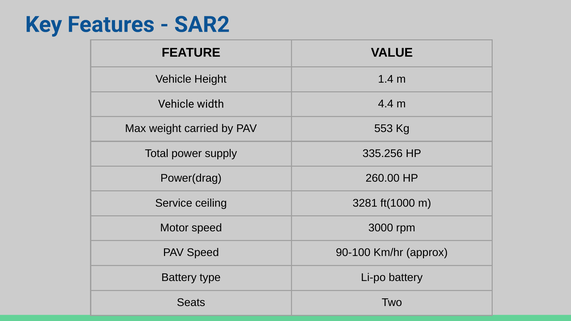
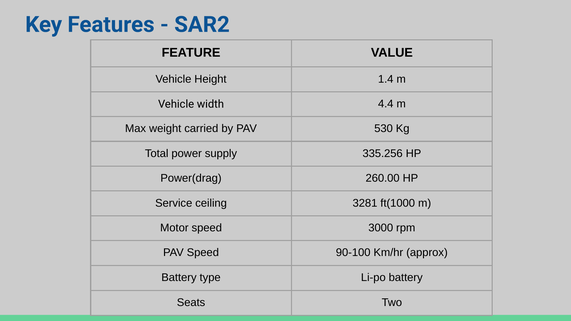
553: 553 -> 530 (384, 129)
